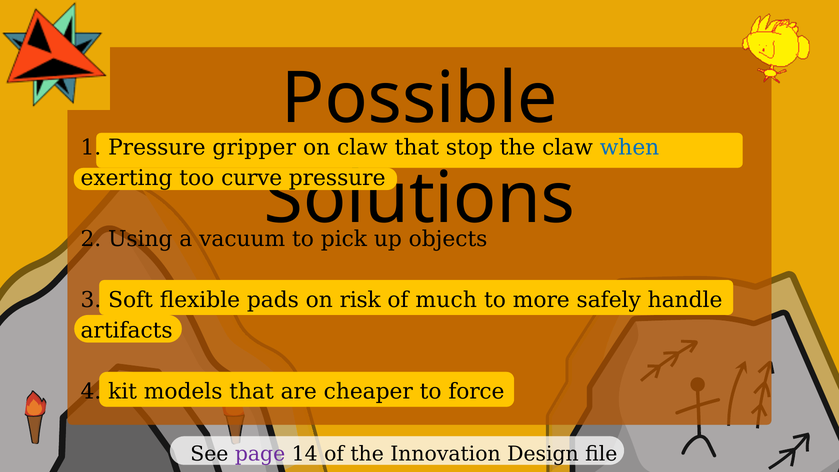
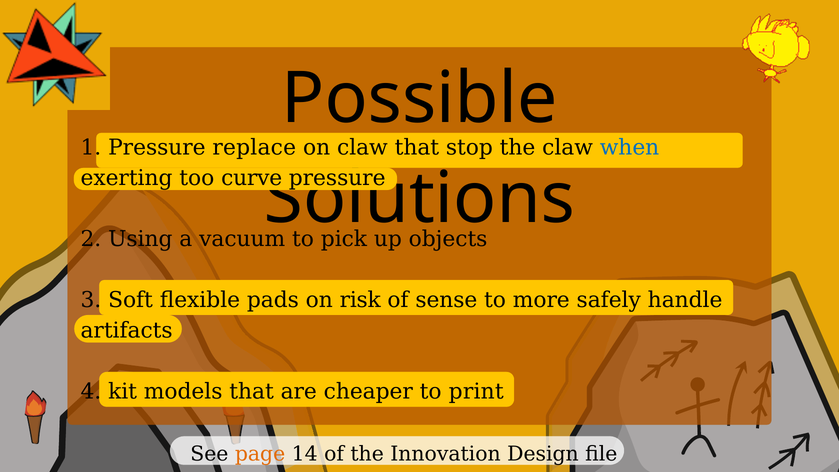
gripper: gripper -> replace (254, 148)
much: much -> sense (446, 300)
force: force -> print (476, 391)
page colour: purple -> orange (260, 454)
